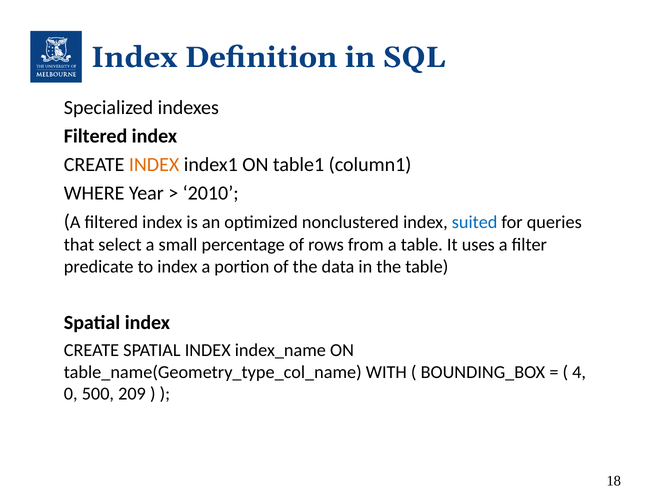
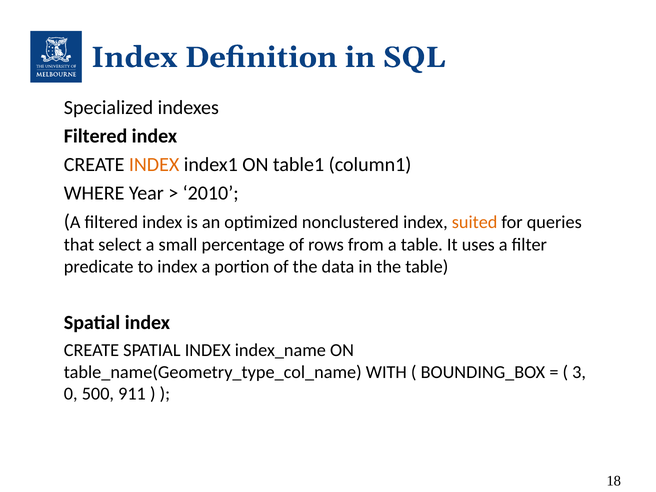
suited colour: blue -> orange (475, 222)
4: 4 -> 3 (579, 372)
209: 209 -> 911 (132, 394)
